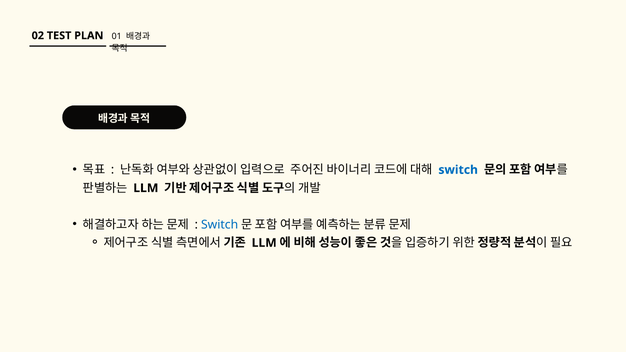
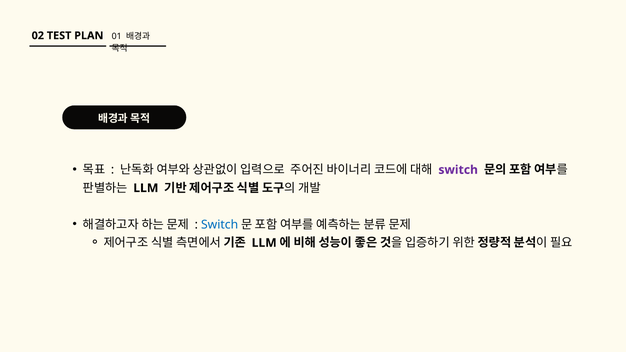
switch colour: blue -> purple (458, 170)
